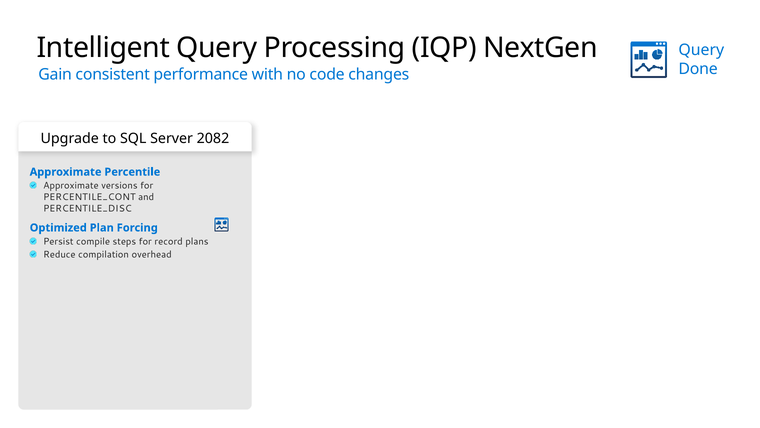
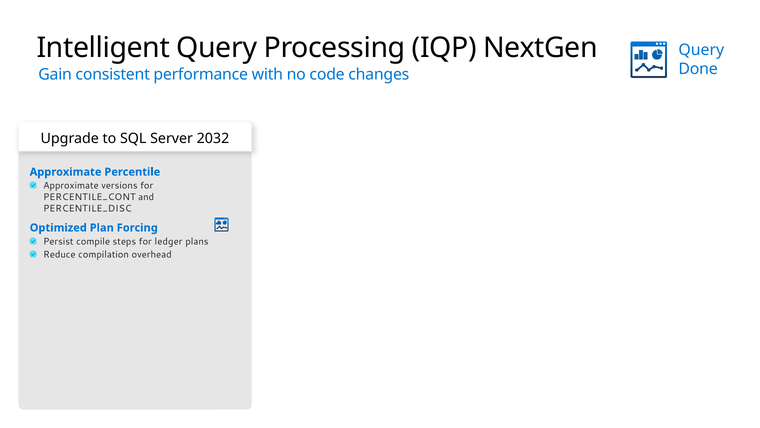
2082: 2082 -> 2032 (213, 138)
record: record -> ledger (169, 241)
